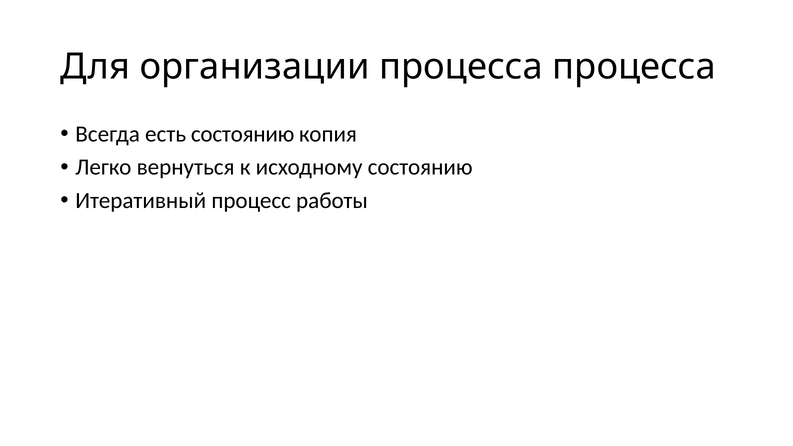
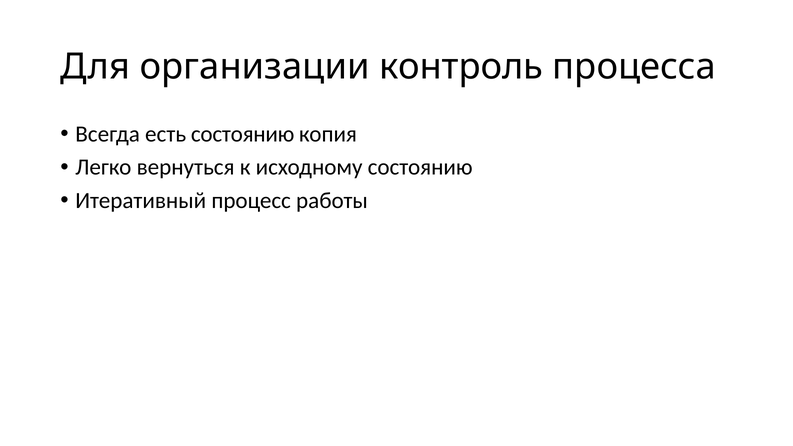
организации процесса: процесса -> контроль (461, 67)
